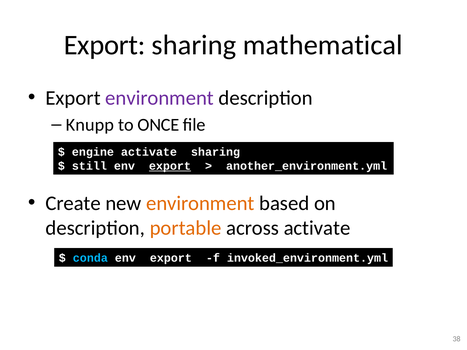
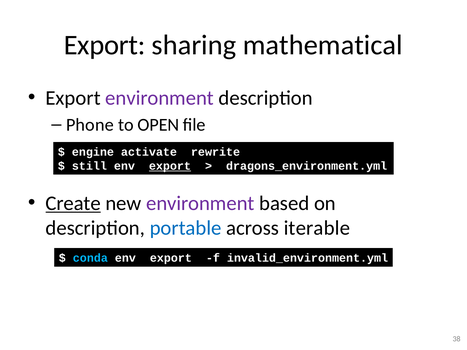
Knupp: Knupp -> Phone (90, 125)
ONCE: ONCE -> OPEN (158, 125)
activate sharing: sharing -> rewrite (216, 152)
another_environment.yml: another_environment.yml -> dragons_environment.yml (307, 166)
Create underline: none -> present (73, 203)
environment colour: orange -> purple (200, 203)
portable colour: orange -> blue (186, 228)
across activate: activate -> iterable (317, 228)
invoked_environment.yml: invoked_environment.yml -> invalid_environment.yml (307, 258)
